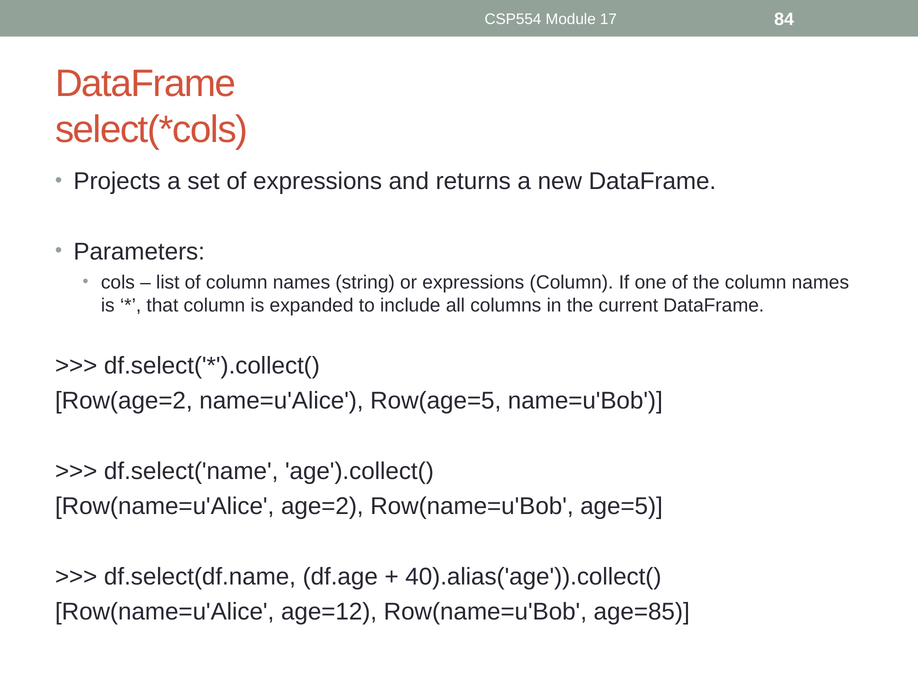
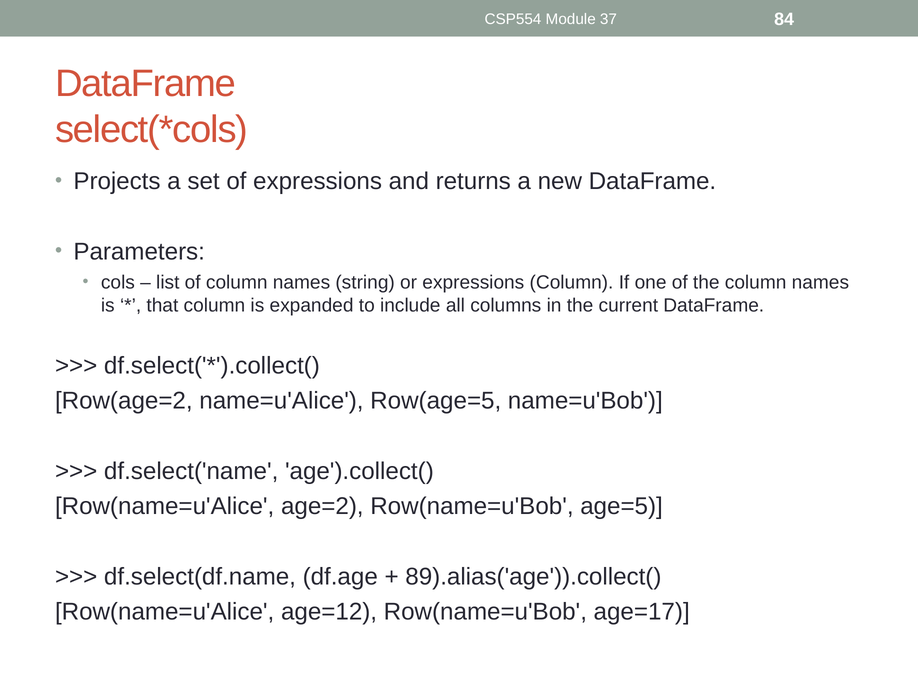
17: 17 -> 37 (608, 19)
40).alias('age')).collect(: 40).alias('age')).collect( -> 89).alias('age')).collect( (533, 577)
age=85: age=85 -> age=17 (642, 612)
